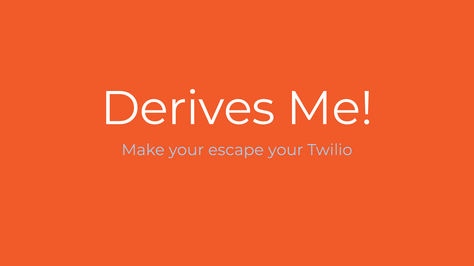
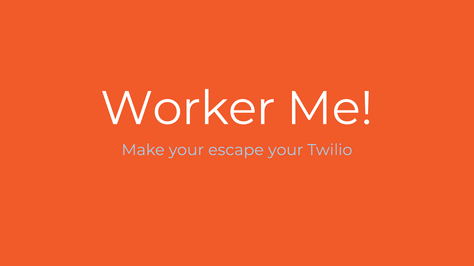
Derives: Derives -> Worker (188, 109)
